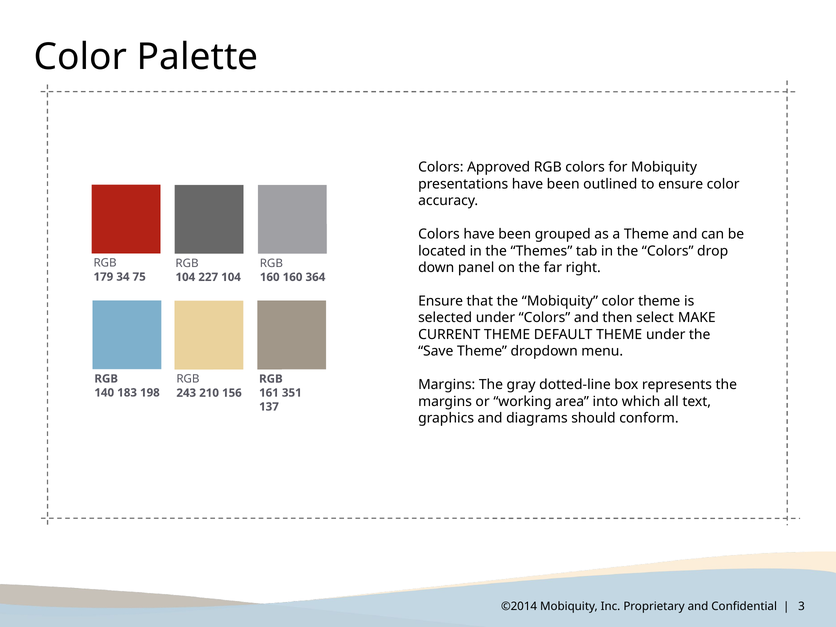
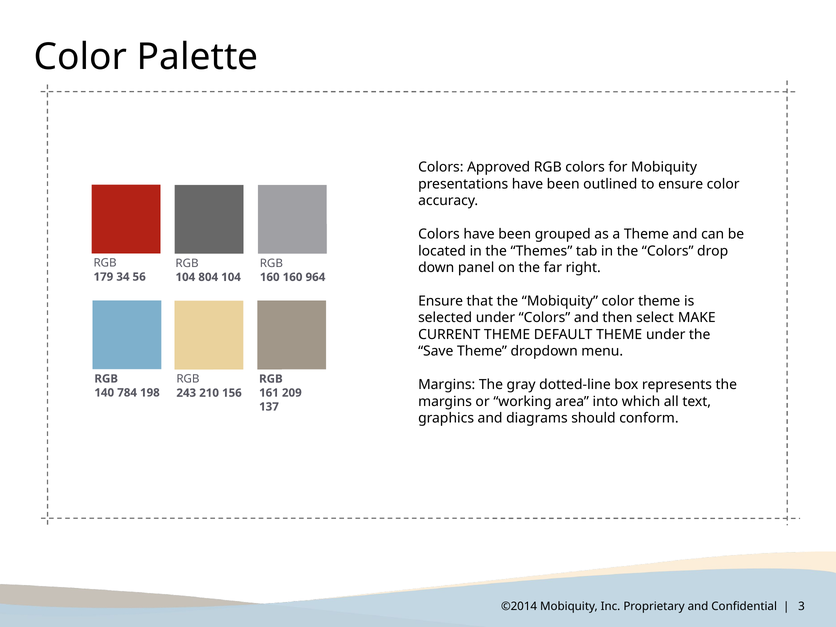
75: 75 -> 56 (139, 277)
227: 227 -> 804 (208, 277)
364: 364 -> 964 (315, 277)
183: 183 -> 784 (127, 393)
351: 351 -> 209 (292, 393)
